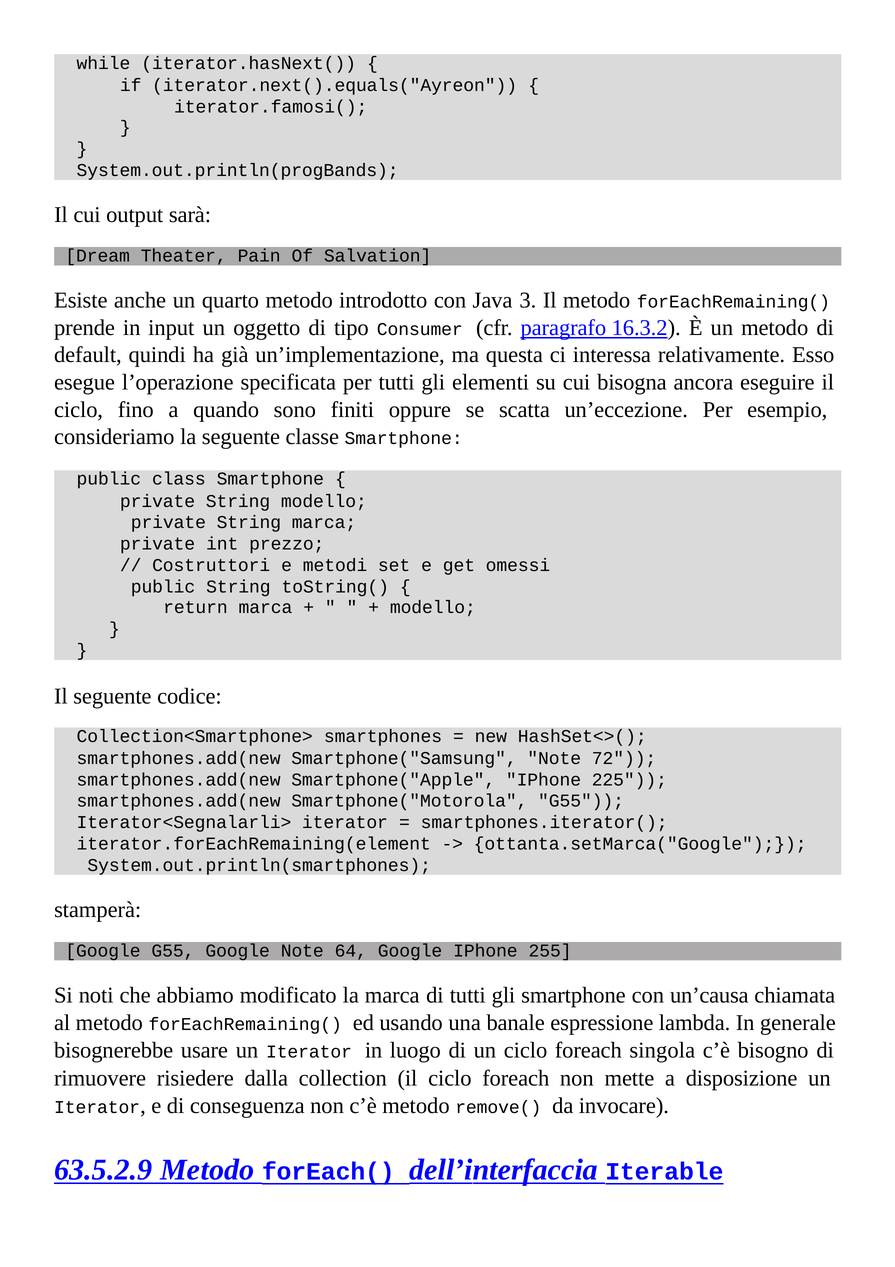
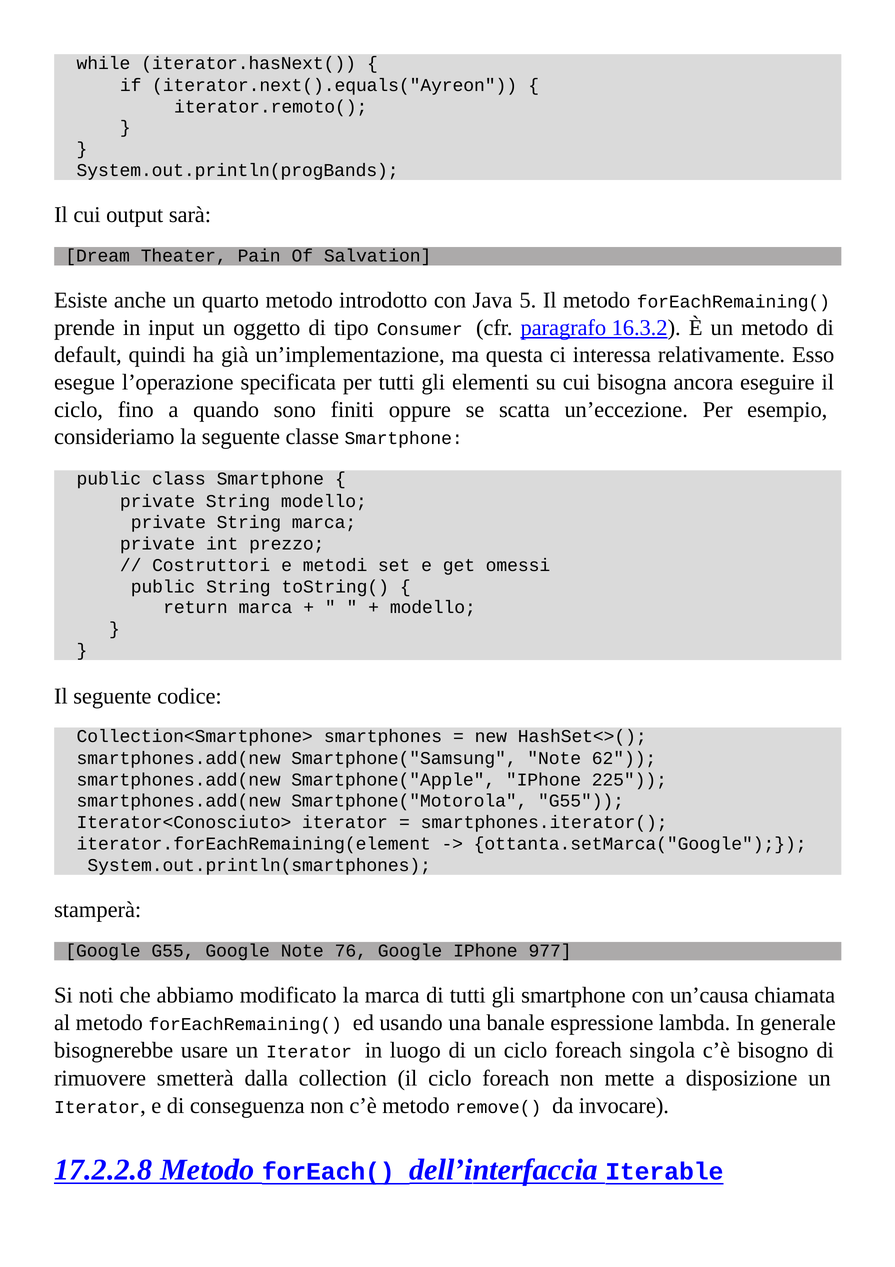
iterator.famosi(: iterator.famosi( -> iterator.remoto( (271, 107)
3: 3 -> 5 (528, 300)
72: 72 -> 62 (624, 758)
Iterator<Segnalarli>: Iterator<Segnalarli> -> Iterator<Conosciuto> (184, 822)
64: 64 -> 76 (351, 950)
255: 255 -> 977 (550, 950)
risiedere: risiedere -> smetterà (195, 1078)
63.5.2.9: 63.5.2.9 -> 17.2.2.8 (103, 1170)
